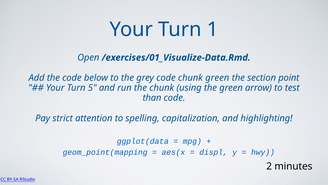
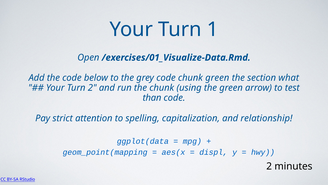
point: point -> what (289, 78)
Turn 5: 5 -> 2 (92, 88)
highlighting: highlighting -> relationship (266, 118)
